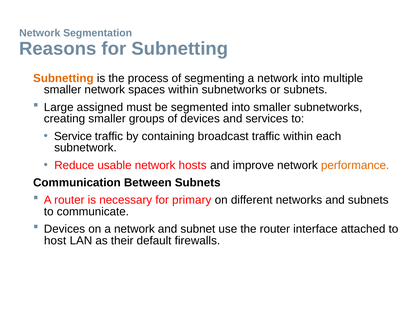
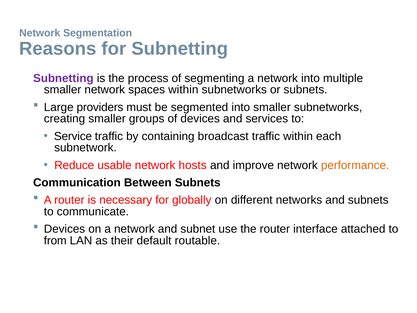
Subnetting colour: orange -> purple (63, 78)
assigned: assigned -> providers (100, 107)
primary: primary -> globally (192, 200)
host: host -> from (55, 240)
firewalls: firewalls -> routable (197, 240)
